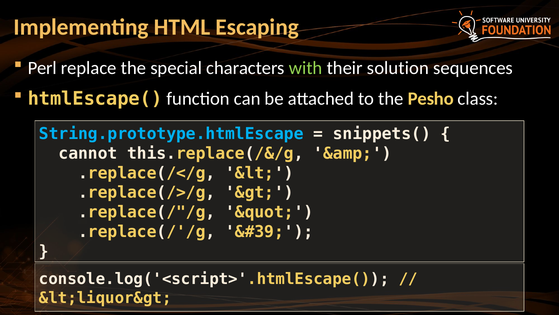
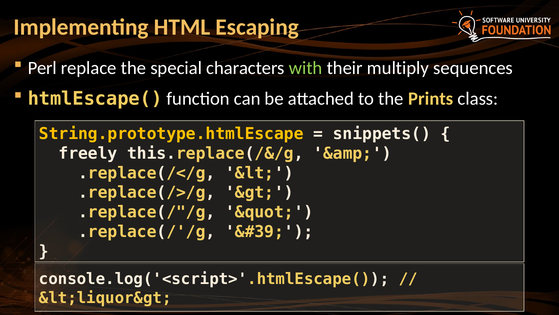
solution: solution -> multiply (398, 68)
Pesho: Pesho -> Prints (431, 99)
String.prototype.htmlEscape colour: light blue -> yellow (171, 134)
cannot: cannot -> freely (88, 153)
